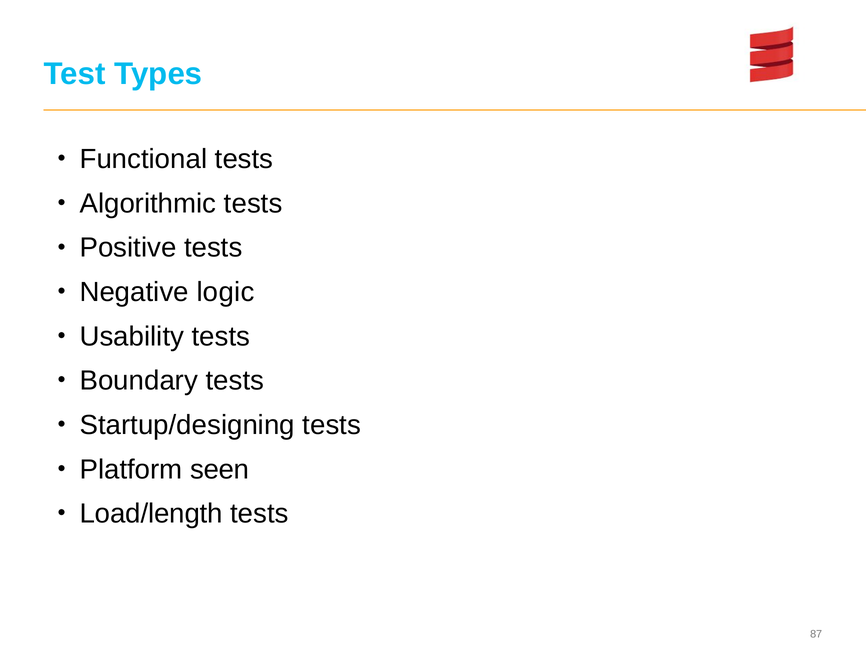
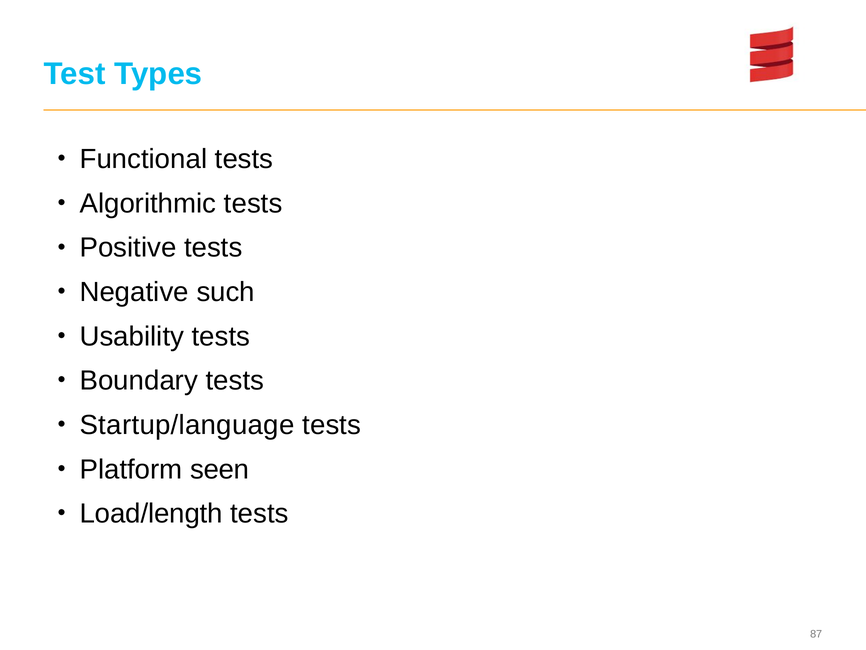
logic: logic -> such (226, 292)
Startup/designing: Startup/designing -> Startup/language (187, 425)
